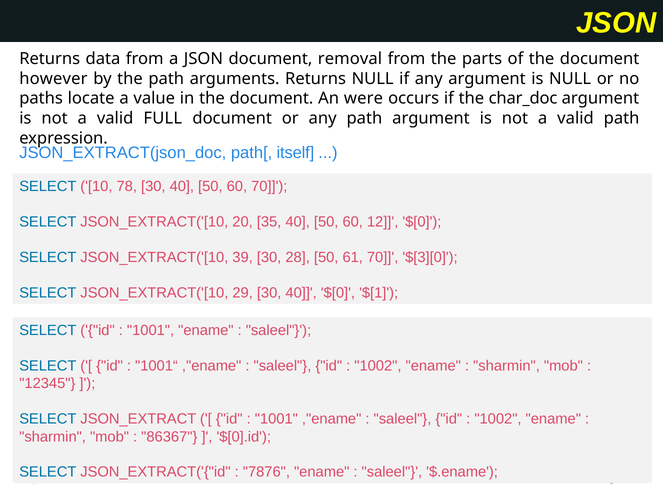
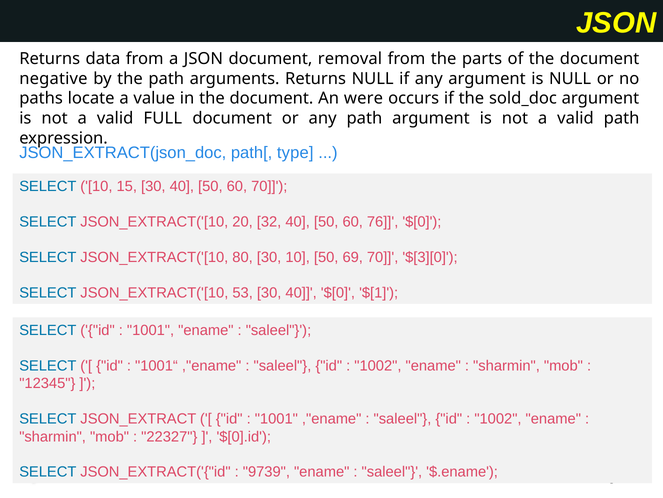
however: however -> negative (53, 78)
char_doc: char_doc -> sold_doc (523, 98)
itself: itself -> type (295, 152)
78: 78 -> 15 (127, 186)
35: 35 -> 32 (269, 222)
12: 12 -> 76 (383, 222)
39: 39 -> 80 (243, 257)
30 28: 28 -> 10 (298, 257)
61: 61 -> 69 (353, 257)
29: 29 -> 53 (243, 292)
86367: 86367 -> 22327 (169, 436)
7876: 7876 -> 9739 (266, 471)
